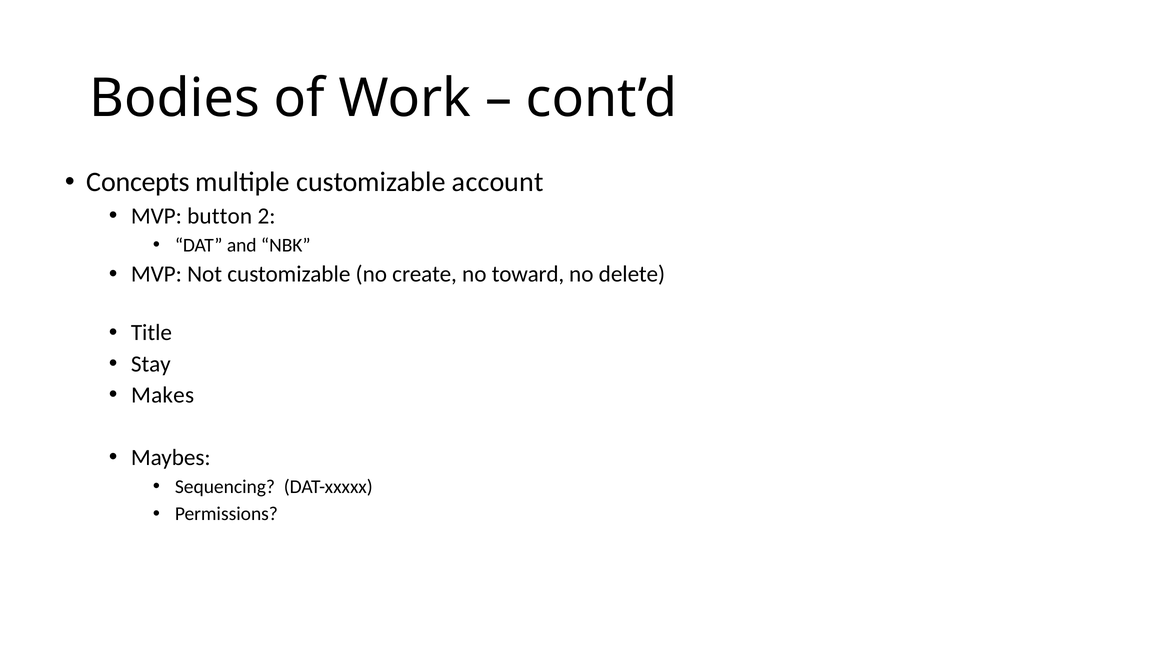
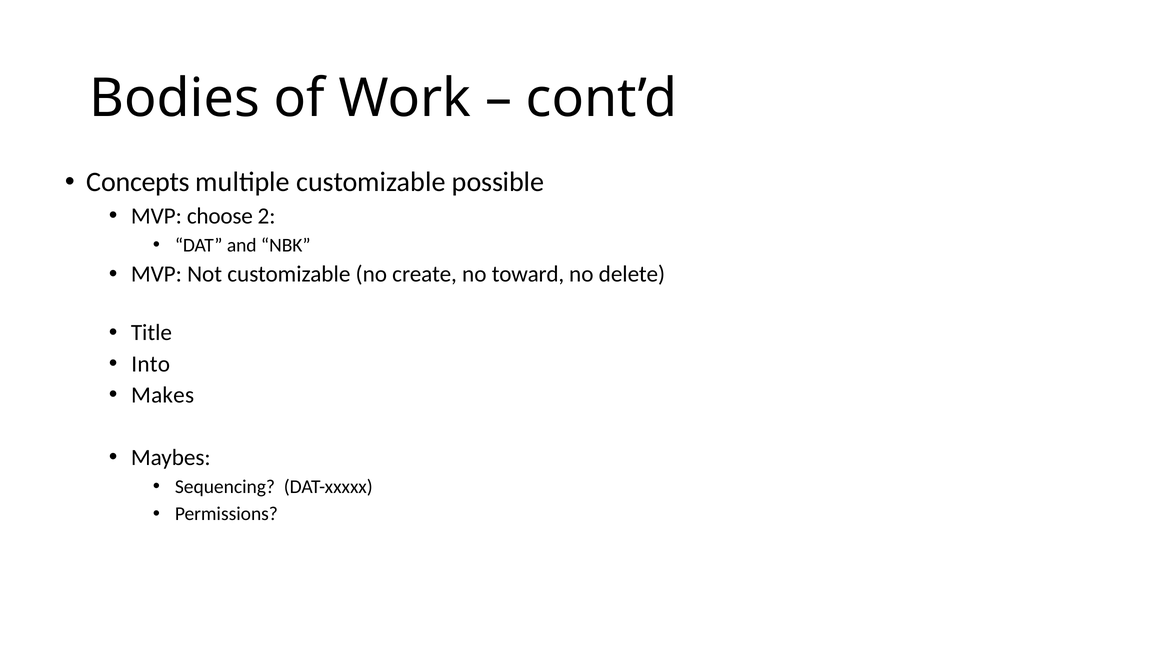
account: account -> possible (498, 182)
button: button -> choose (220, 216)
Stay: Stay -> Into (151, 364)
